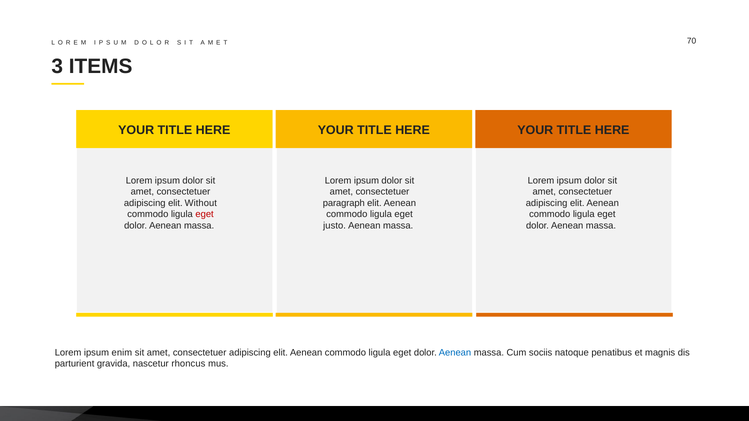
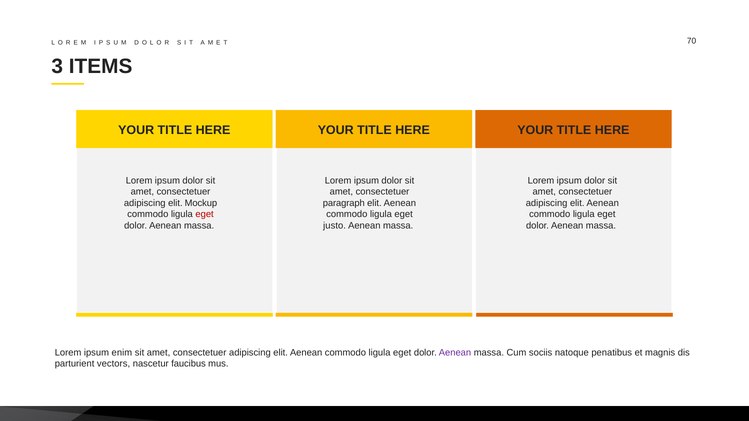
Without: Without -> Mockup (201, 203)
Aenean colour: blue -> purple (455, 353)
gravida: gravida -> vectors (114, 364)
rhoncus: rhoncus -> faucibus (189, 364)
